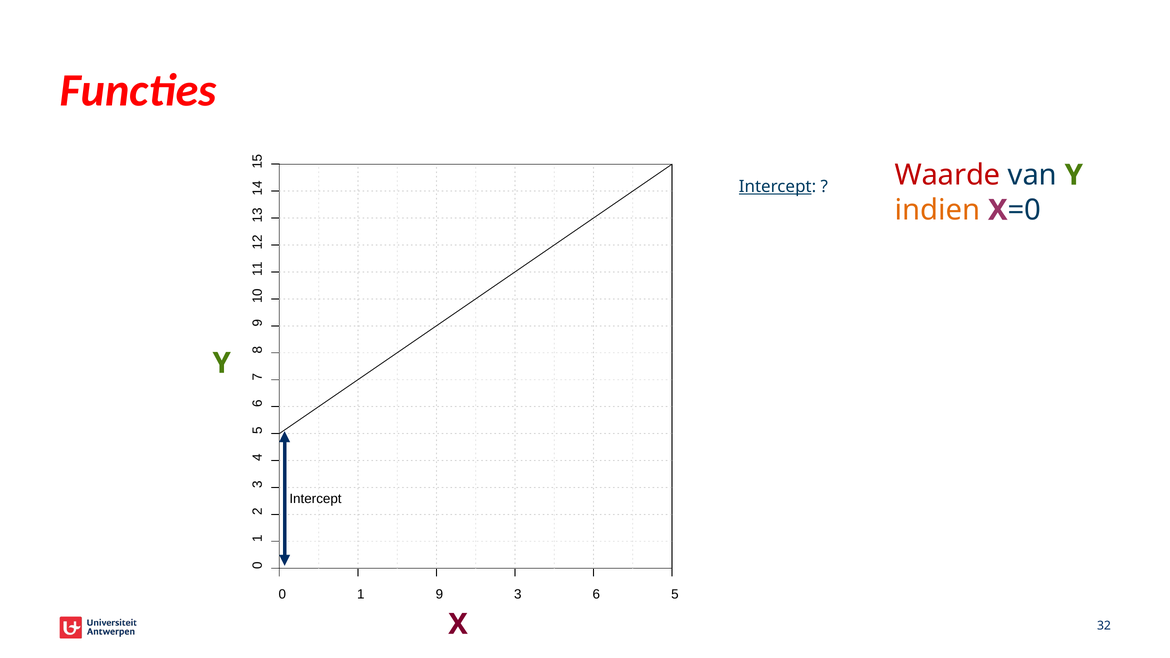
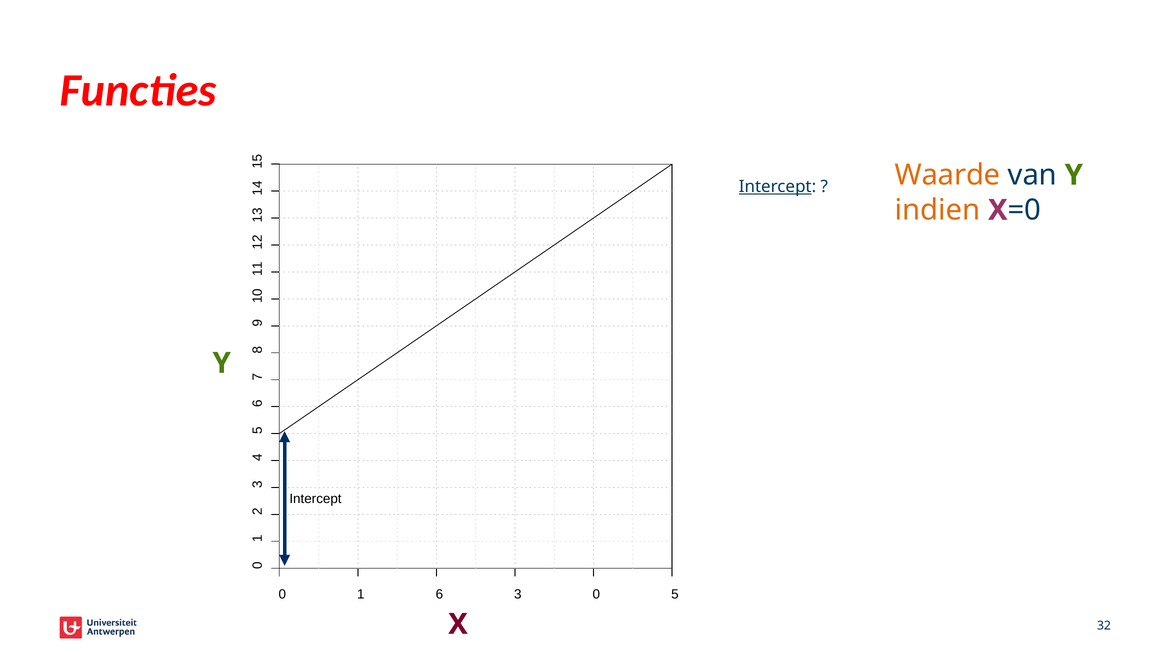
Waarde colour: red -> orange (948, 175)
1 9: 9 -> 6 (439, 594)
3 6: 6 -> 0 (596, 594)
